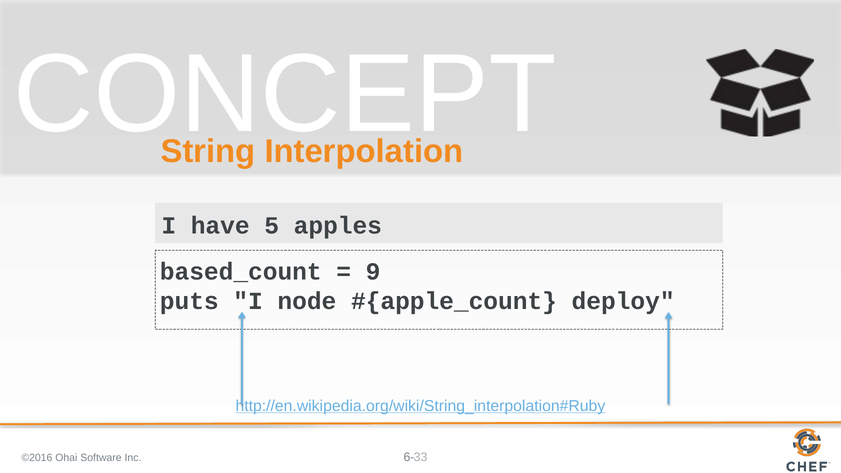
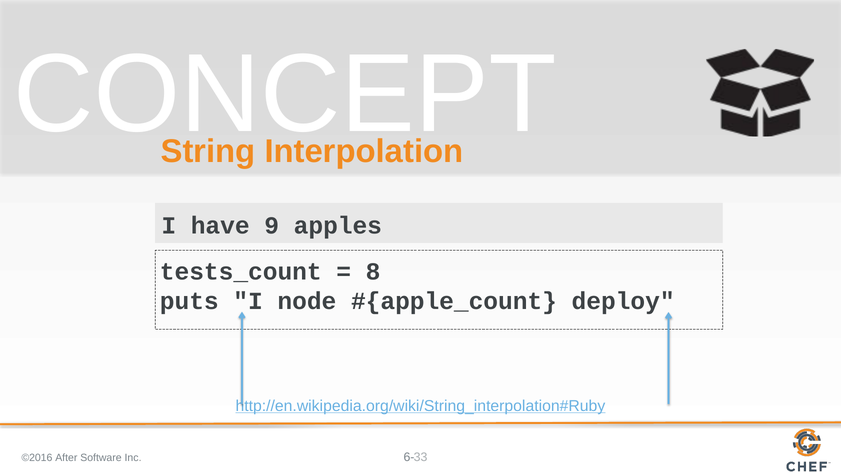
5: 5 -> 9 (272, 226)
based_count: based_count -> tests_count (241, 272)
9: 9 -> 8 (373, 272)
Ohai: Ohai -> After (66, 458)
